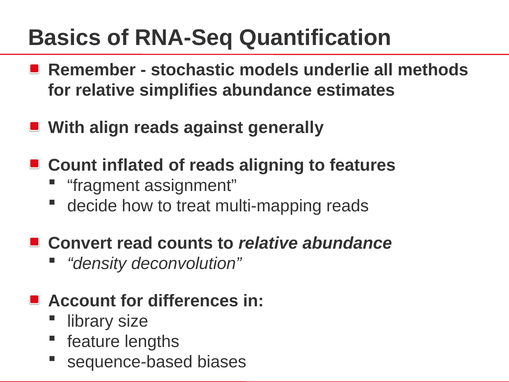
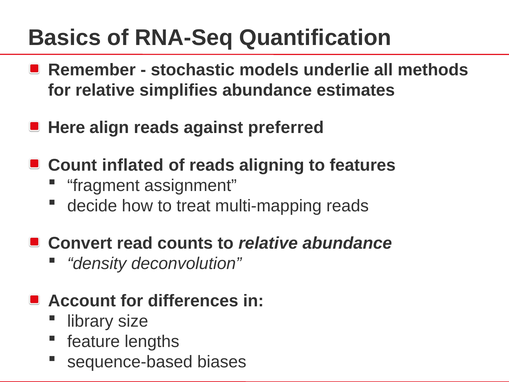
With: With -> Here (66, 128)
generally: generally -> preferred (286, 128)
